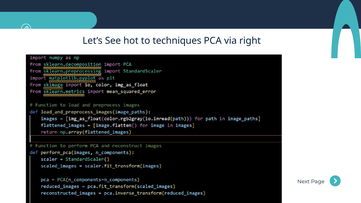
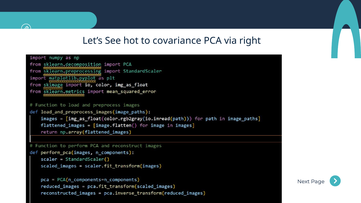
techniques: techniques -> covariance (177, 41)
